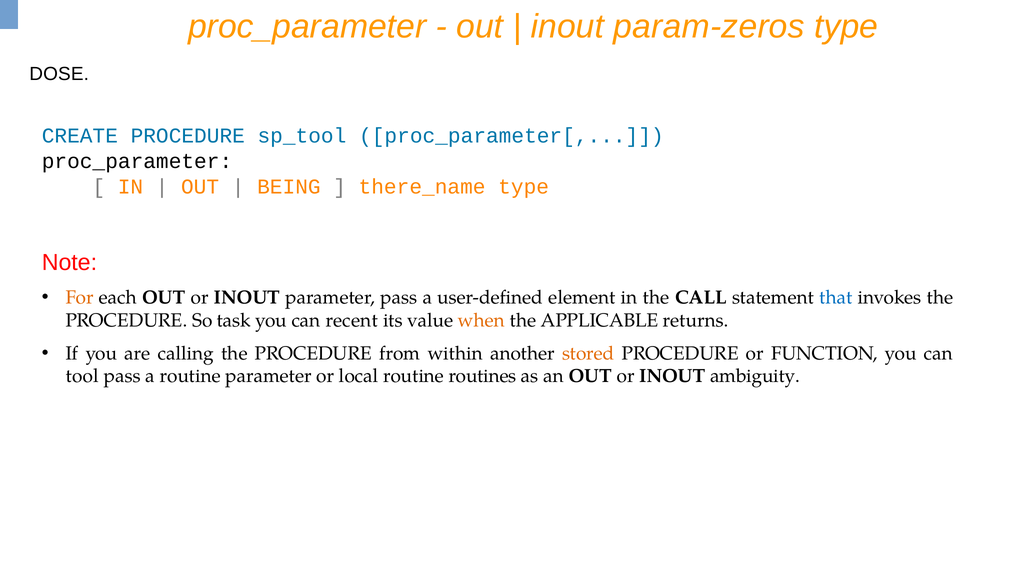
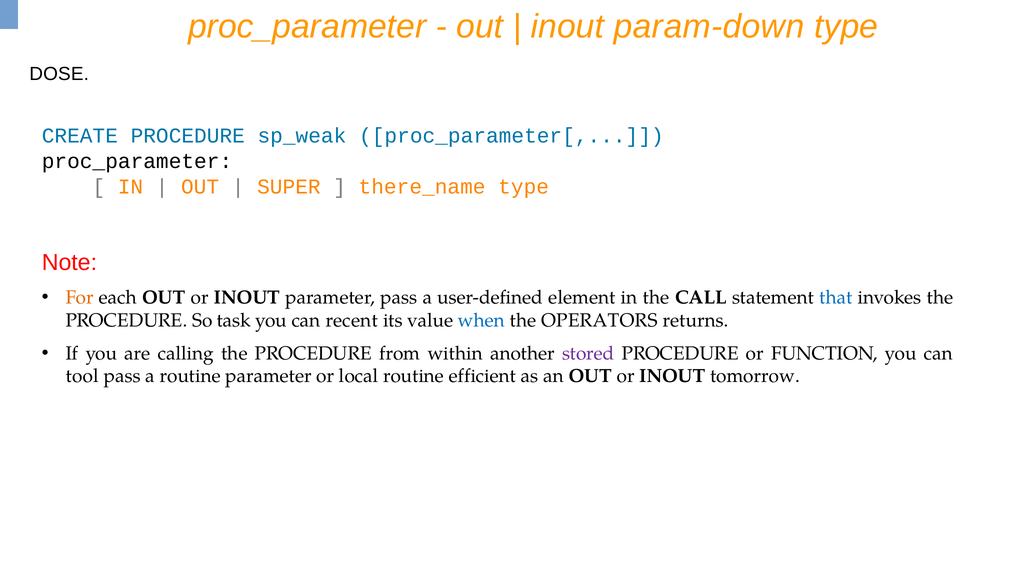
param-zeros: param-zeros -> param-down (709, 26)
sp_tool: sp_tool -> sp_weak (302, 136)
BEING: BEING -> SUPER (289, 186)
when colour: orange -> blue (481, 320)
APPLICABLE: APPLICABLE -> OPERATORS (599, 320)
stored colour: orange -> purple (588, 353)
routines: routines -> efficient (482, 376)
ambiguity: ambiguity -> tomorrow (755, 376)
